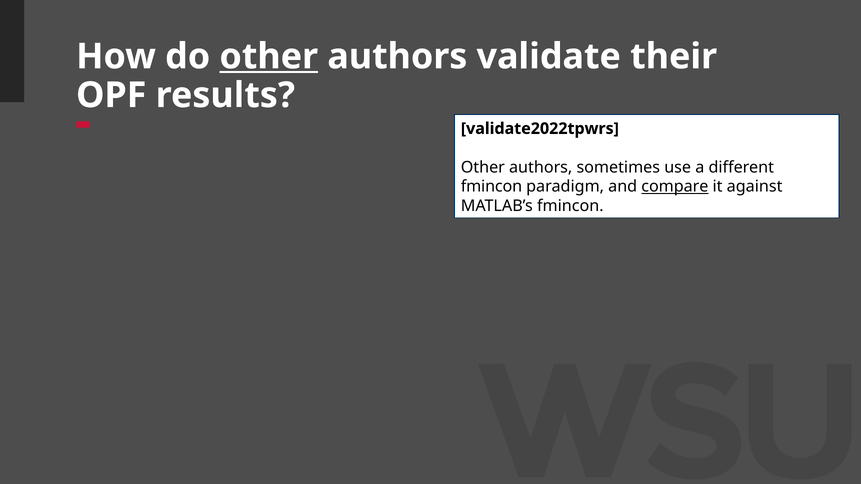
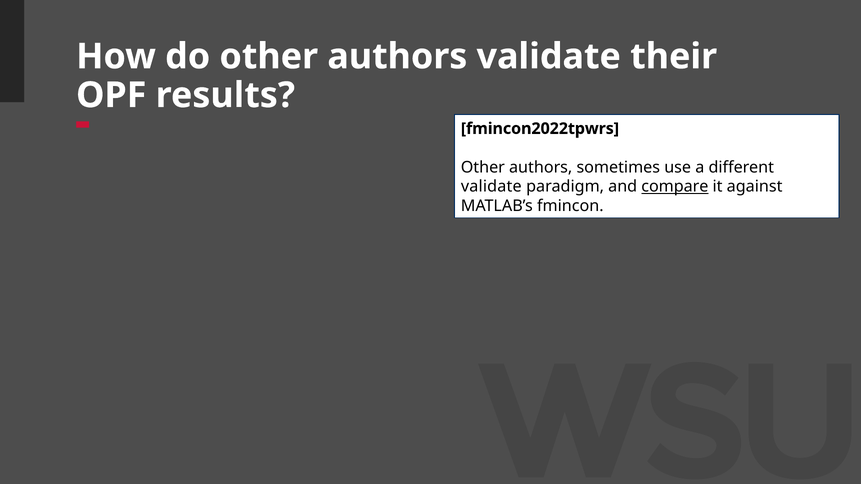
other underline: present -> none (269, 57)
validate2022tpwrs: validate2022tpwrs -> fmincon2022tpwrs (540, 129)
fmincon: fmincon -> validate (491, 187)
